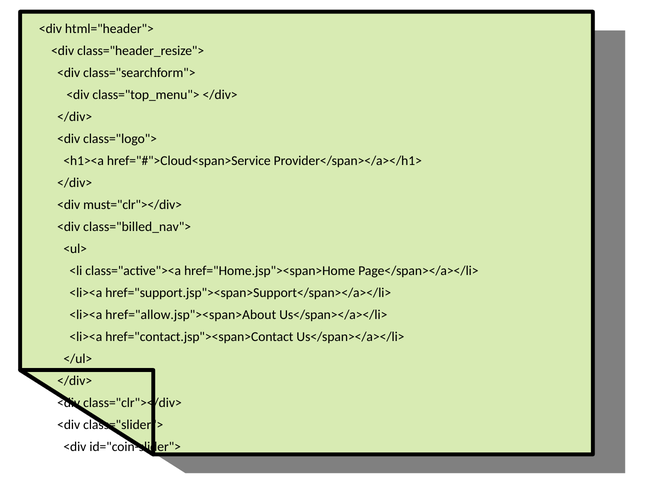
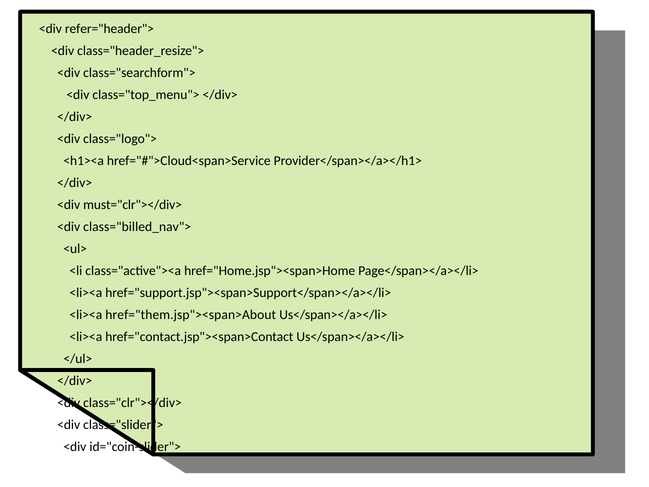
html="header">: html="header"> -> refer="header"> (109, 29)
href="allow.jsp"><span>About: href="allow.jsp"><span>About -> href="them.jsp"><span>About (191, 315)
